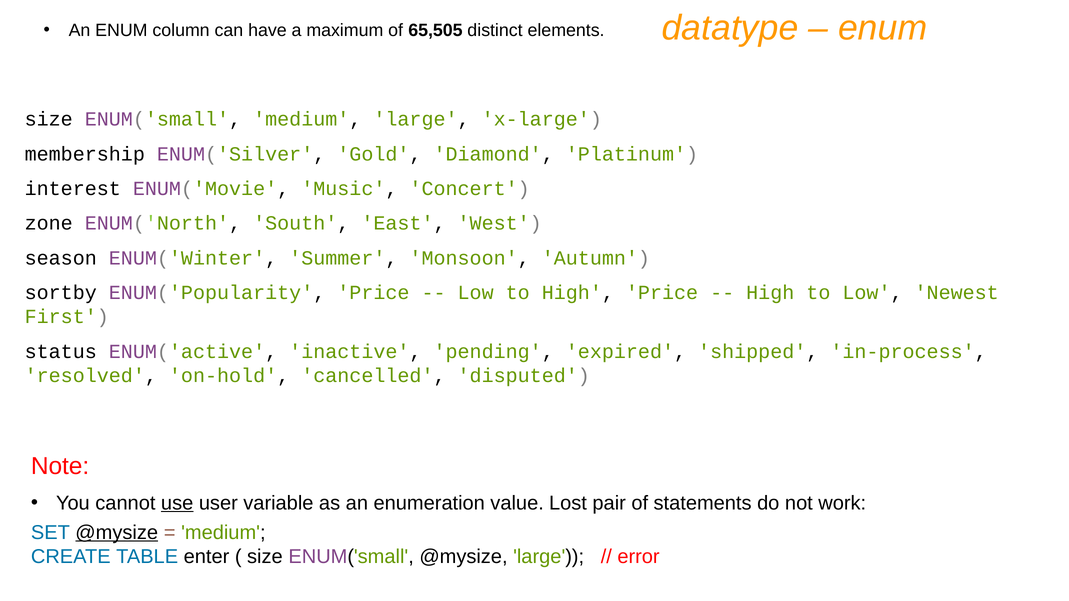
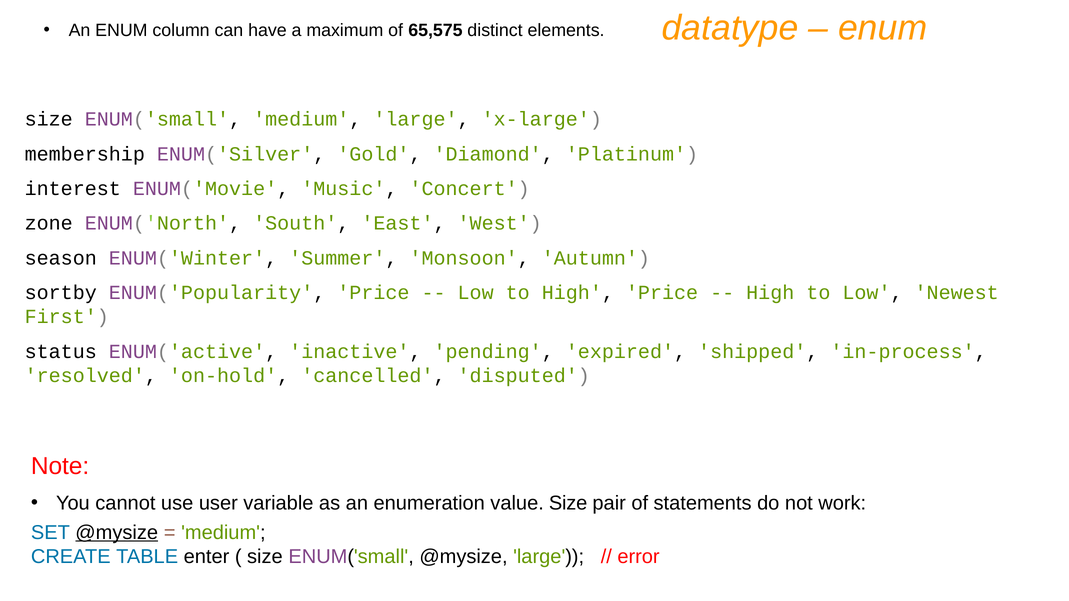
65,505: 65,505 -> 65,575 (435, 31)
use underline: present -> none (177, 503)
value Lost: Lost -> Size (568, 503)
